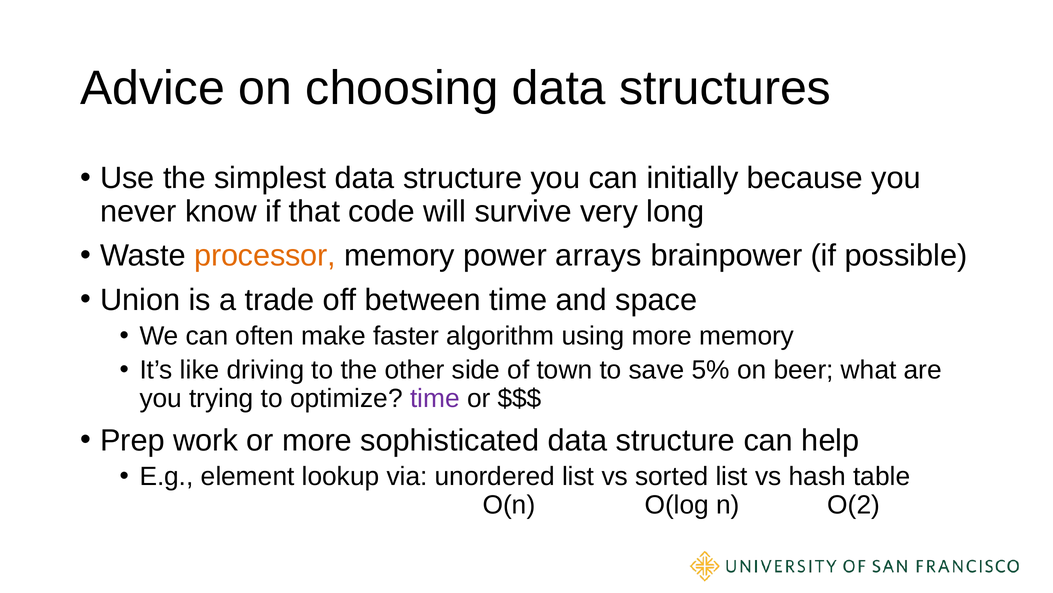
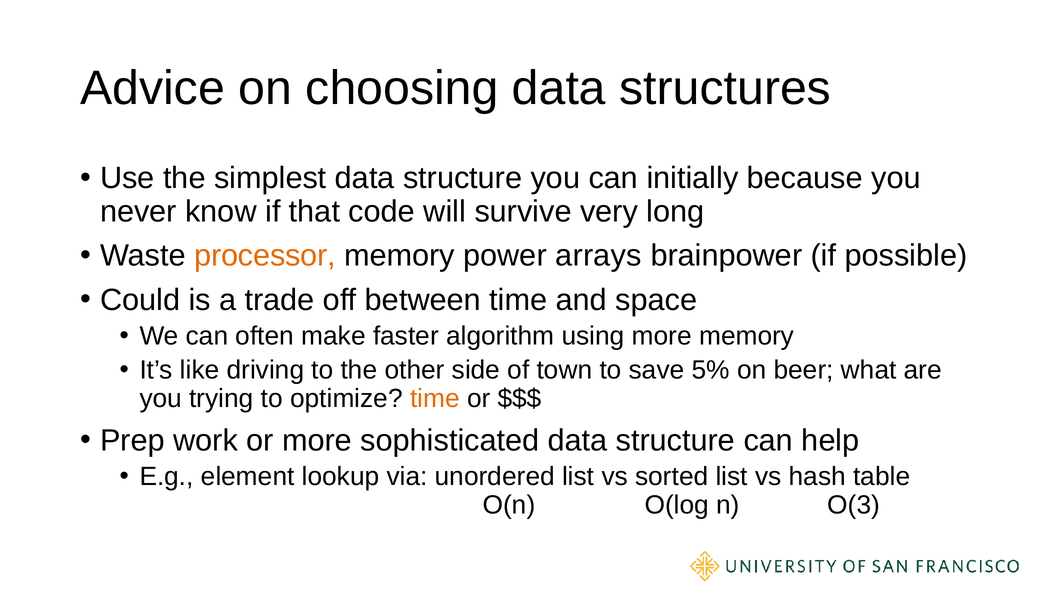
Union: Union -> Could (140, 300)
time colour: purple -> orange (435, 398)
O(2: O(2 -> O(3 (854, 505)
